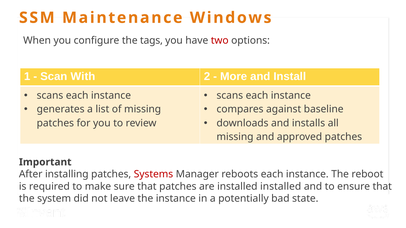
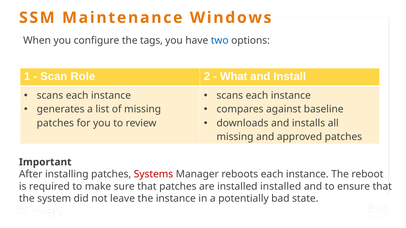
two colour: red -> blue (220, 41)
With: With -> Role (83, 77)
More: More -> What (234, 77)
